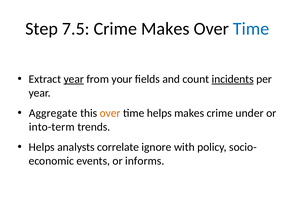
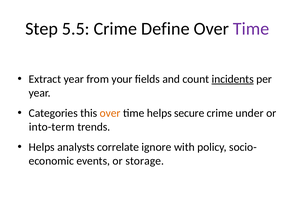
7.5: 7.5 -> 5.5 (76, 29)
Crime Makes: Makes -> Define (165, 29)
Time colour: blue -> purple (251, 29)
year underline: present -> none (74, 79)
Aggregate: Aggregate -> Categories (53, 113)
helps makes: makes -> secure (189, 113)
informs: informs -> storage (145, 160)
